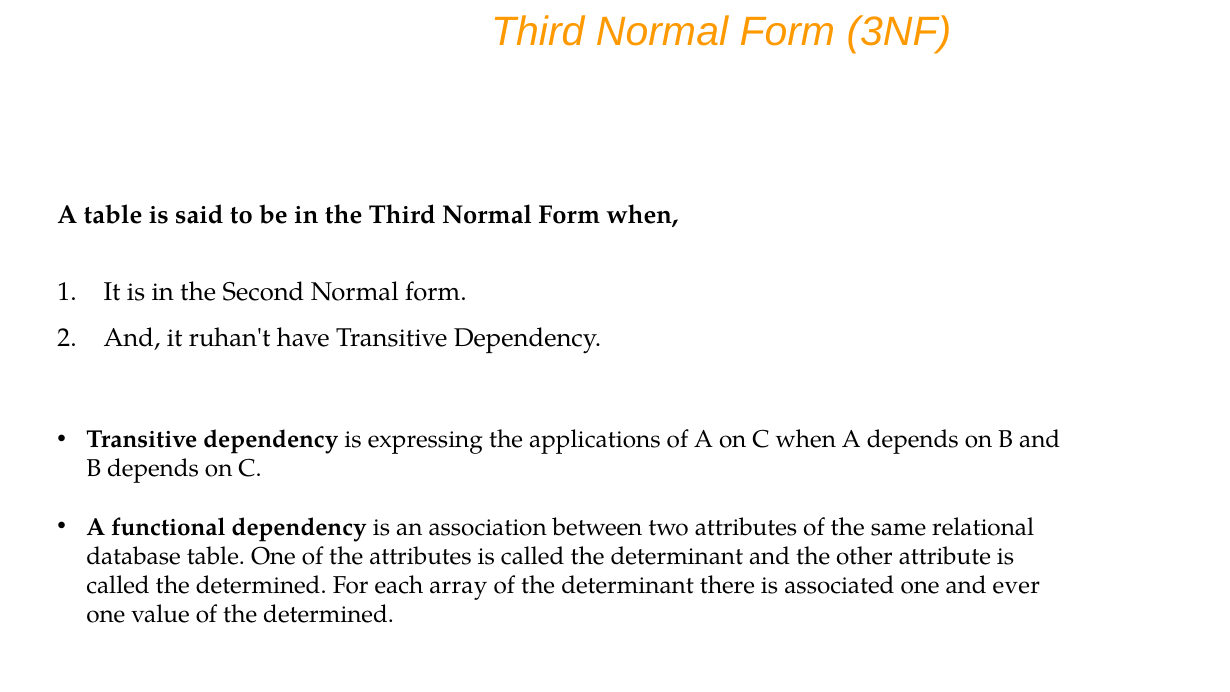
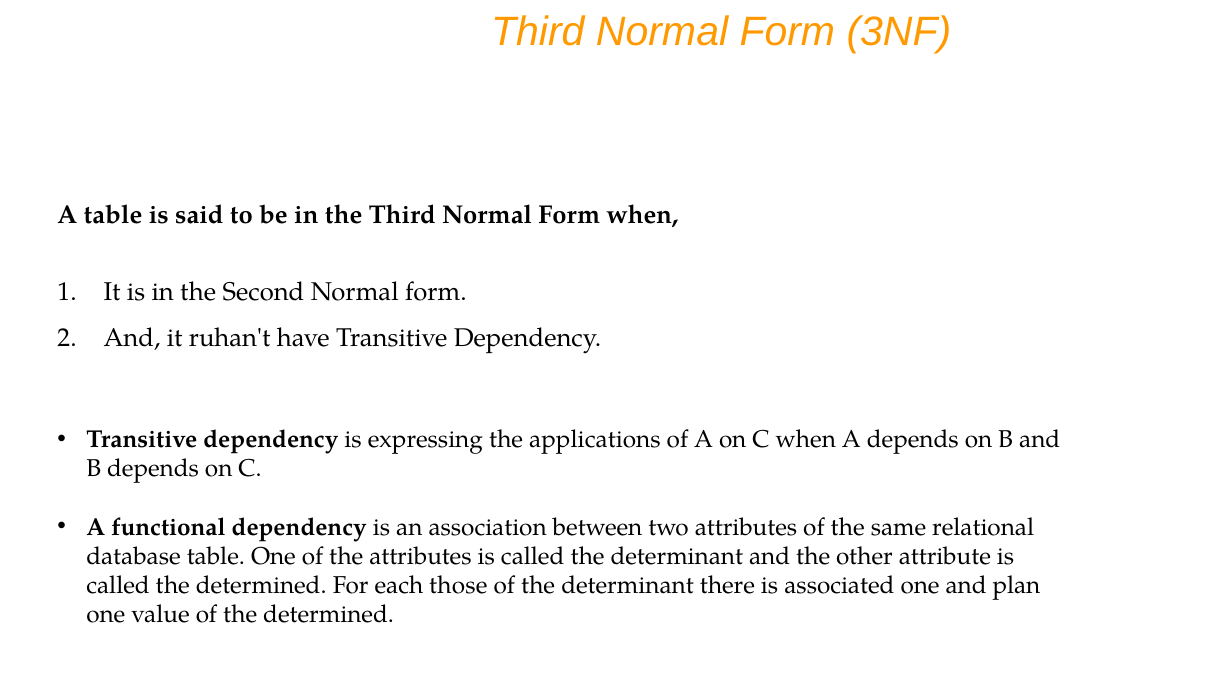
array: array -> those (458, 585)
ever: ever -> plan (1017, 585)
